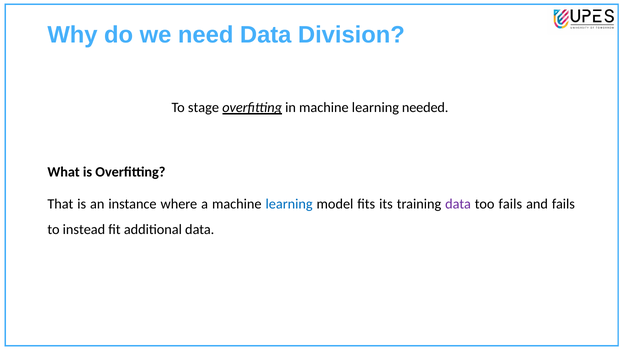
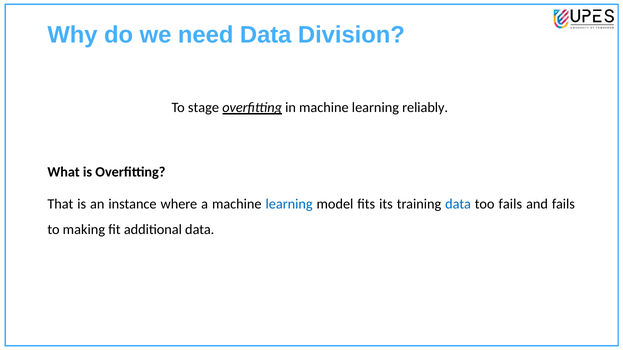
needed: needed -> reliably (425, 108)
data colour: purple -> blue (458, 204)
instead: instead -> making (84, 230)
